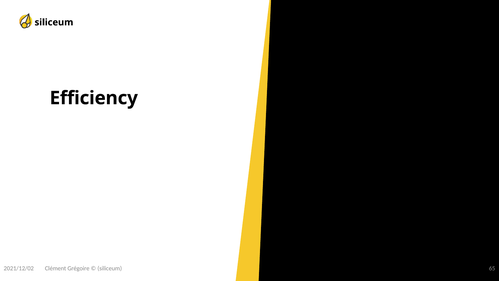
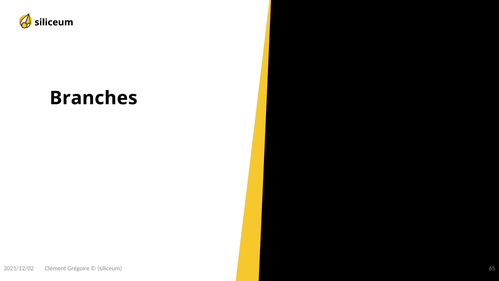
Efficiency: Efficiency -> Branches (94, 98)
